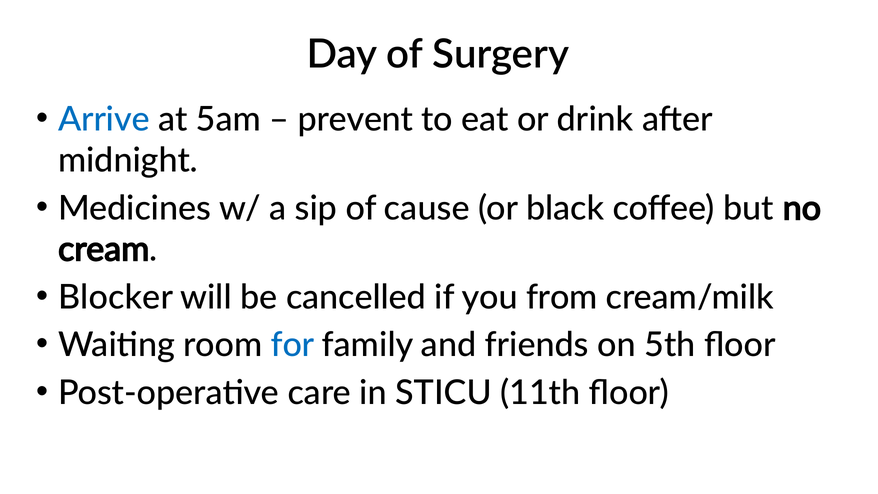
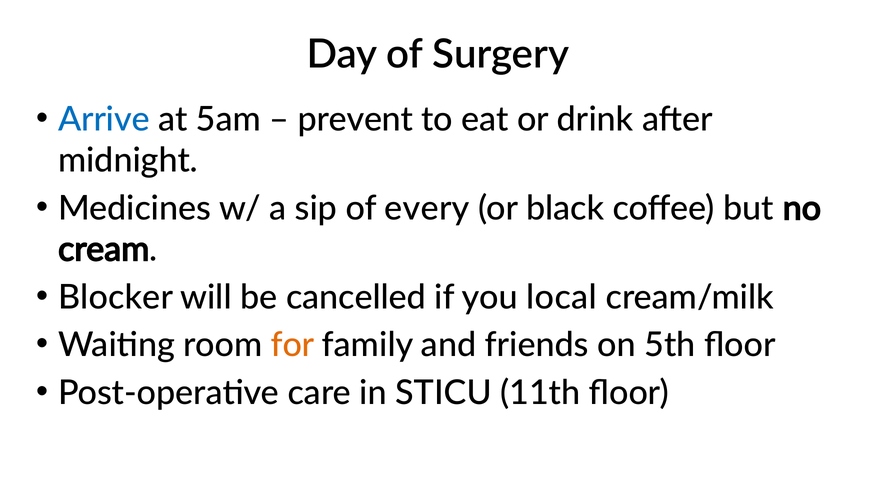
cause: cause -> every (427, 208)
from: from -> local (561, 297)
for colour: blue -> orange (293, 345)
